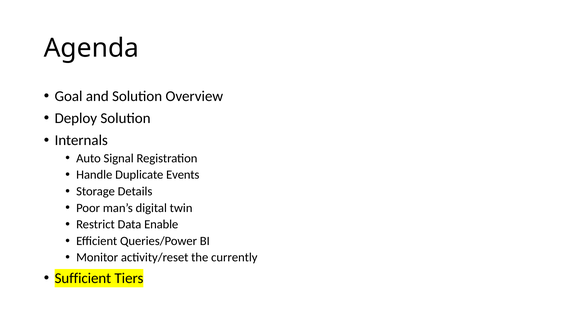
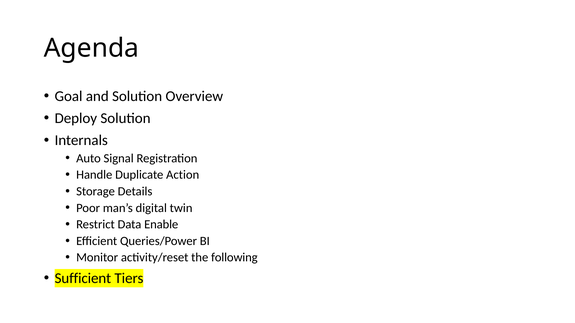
Events: Events -> Action (183, 175)
currently: currently -> following (234, 258)
